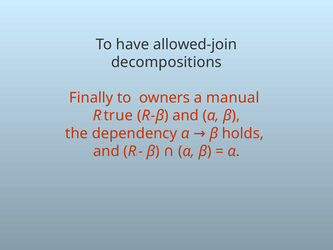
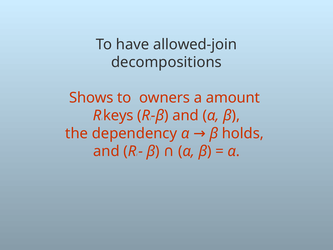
Finally: Finally -> Shows (91, 98)
manual: manual -> amount (233, 98)
true: true -> keys (118, 115)
